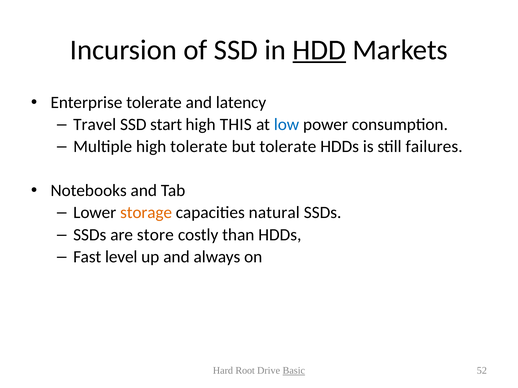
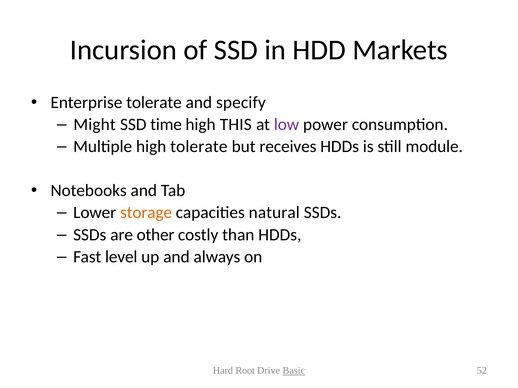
HDD underline: present -> none (319, 50)
latency: latency -> specify (241, 102)
Travel: Travel -> Might (95, 125)
start: start -> time (166, 125)
low colour: blue -> purple (286, 125)
but tolerate: tolerate -> receives (288, 147)
failures: failures -> module (434, 147)
store: store -> other (156, 235)
